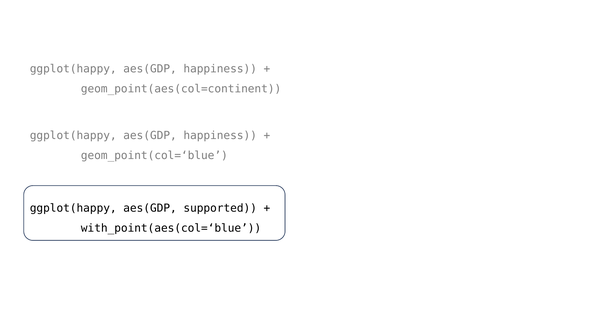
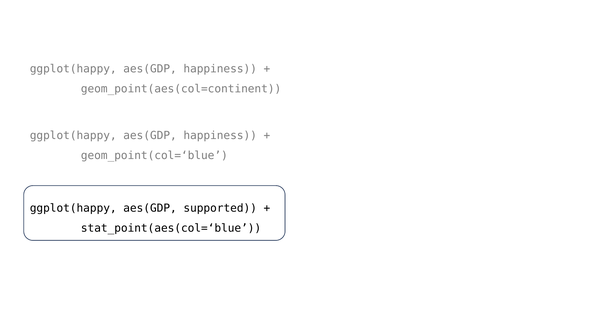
with_point(aes(col=‘blue: with_point(aes(col=‘blue -> stat_point(aes(col=‘blue (171, 228)
